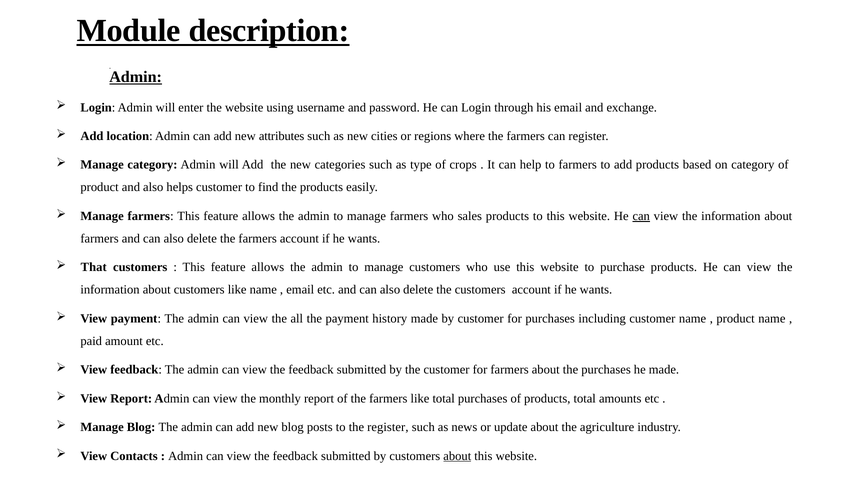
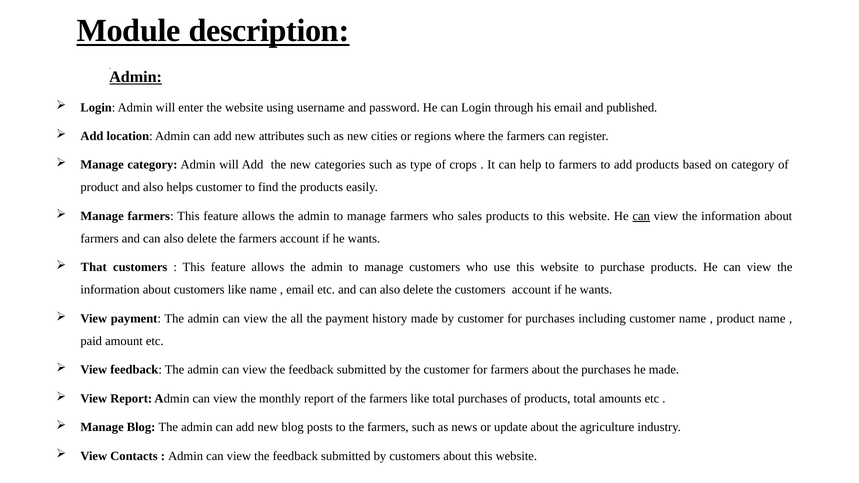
exchange: exchange -> published (632, 107)
to the register: register -> farmers (388, 427)
about underline: present -> none (457, 456)
